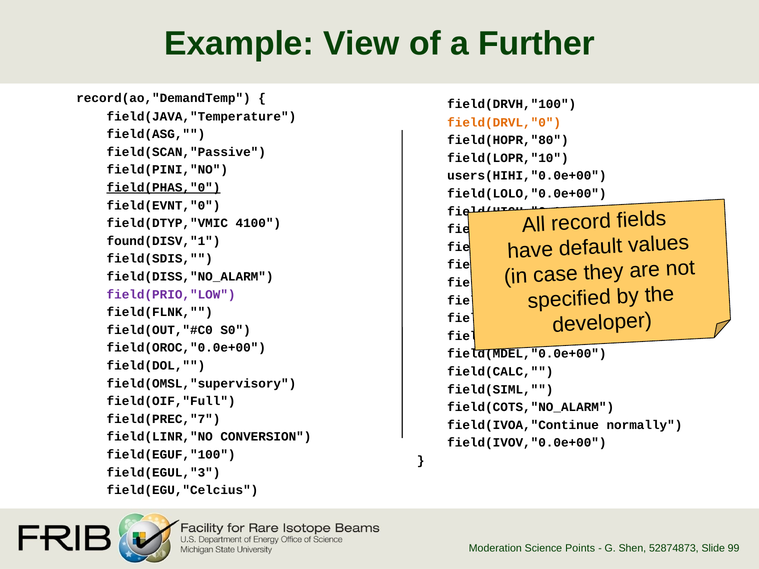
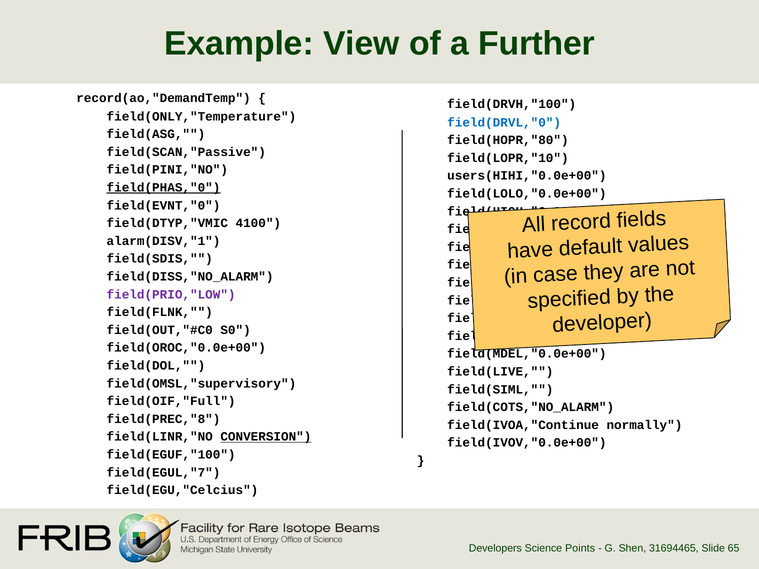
field(JAVA,"Temperature: field(JAVA,"Temperature -> field(ONLY,"Temperature (201, 116)
field(DRVL,"0 colour: orange -> blue (504, 122)
found(DISV,"1: found(DISV,"1 -> alarm(DISV,"1 (164, 241)
field(CALC: field(CALC -> field(LIVE (500, 372)
field(PREC,"7: field(PREC,"7 -> field(PREC,"8 (164, 419)
CONVERSION underline: none -> present (266, 437)
field(EGUL,"3: field(EGUL,"3 -> field(EGUL,"7 (164, 473)
Moderation: Moderation -> Developers (495, 548)
52874873: 52874873 -> 31694465 (672, 548)
99: 99 -> 65 (734, 548)
